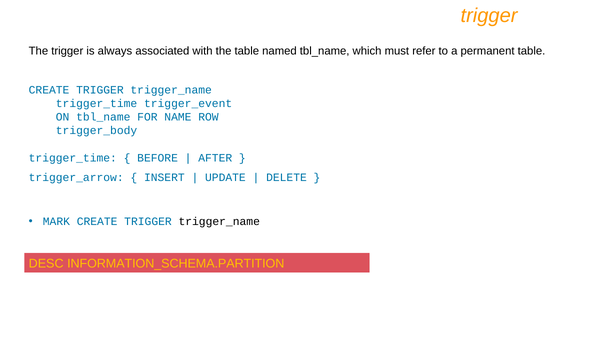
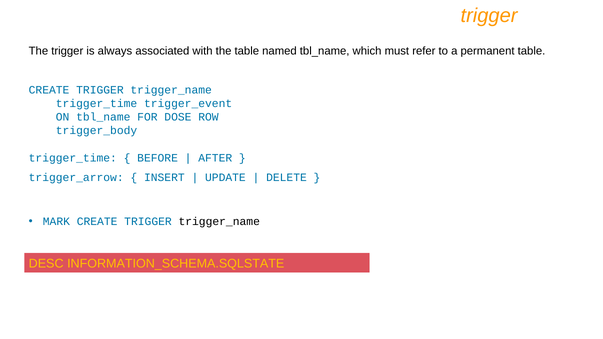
NAME: NAME -> DOSE (178, 117)
INFORMATION_SCHEMA.PARTITION: INFORMATION_SCHEMA.PARTITION -> INFORMATION_SCHEMA.SQLSTATE (176, 264)
